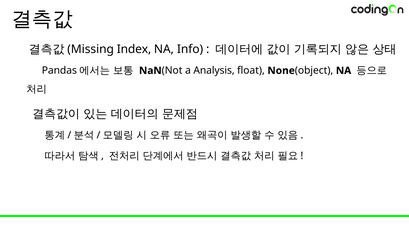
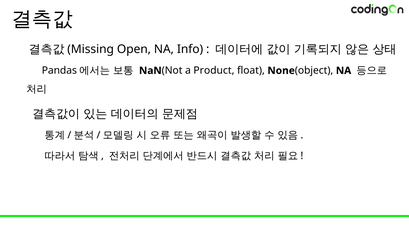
Index: Index -> Open (134, 49)
Analysis: Analysis -> Product (214, 71)
